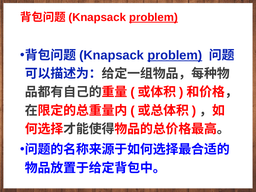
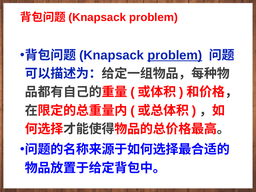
problem underline: present -> none (153, 17)
